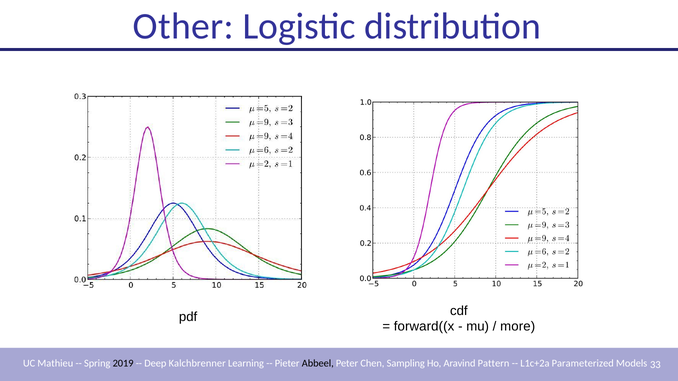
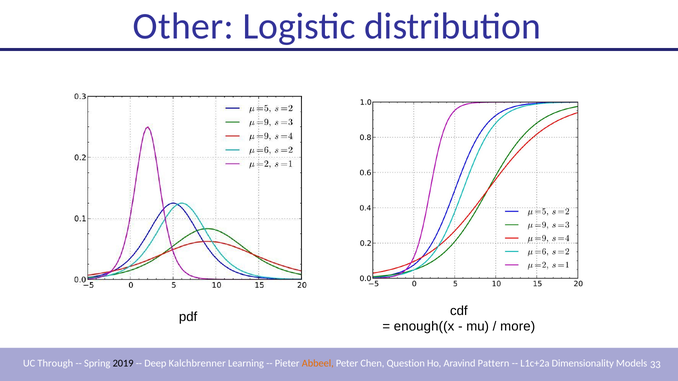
forward((x: forward((x -> enough((x (424, 327)
Mathieu: Mathieu -> Through (55, 364)
Abbeel colour: black -> orange (318, 364)
Sampling: Sampling -> Question (406, 364)
Parameterized: Parameterized -> Dimensionality (583, 364)
